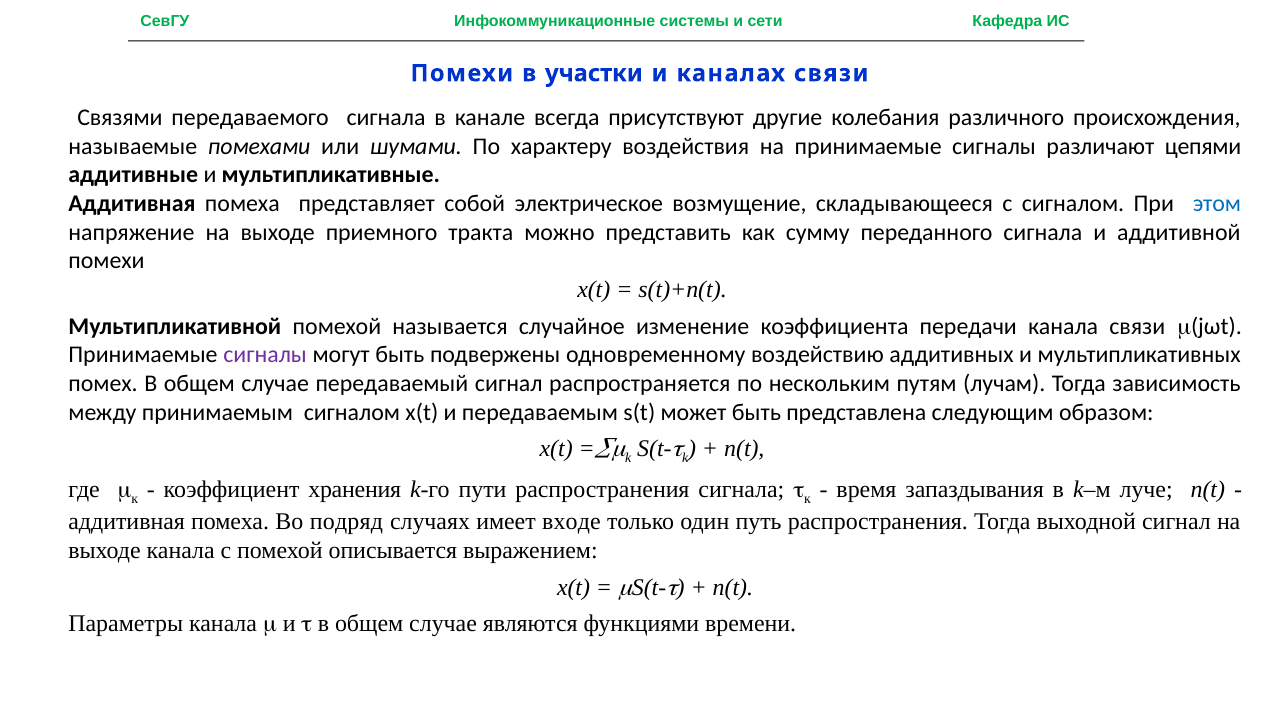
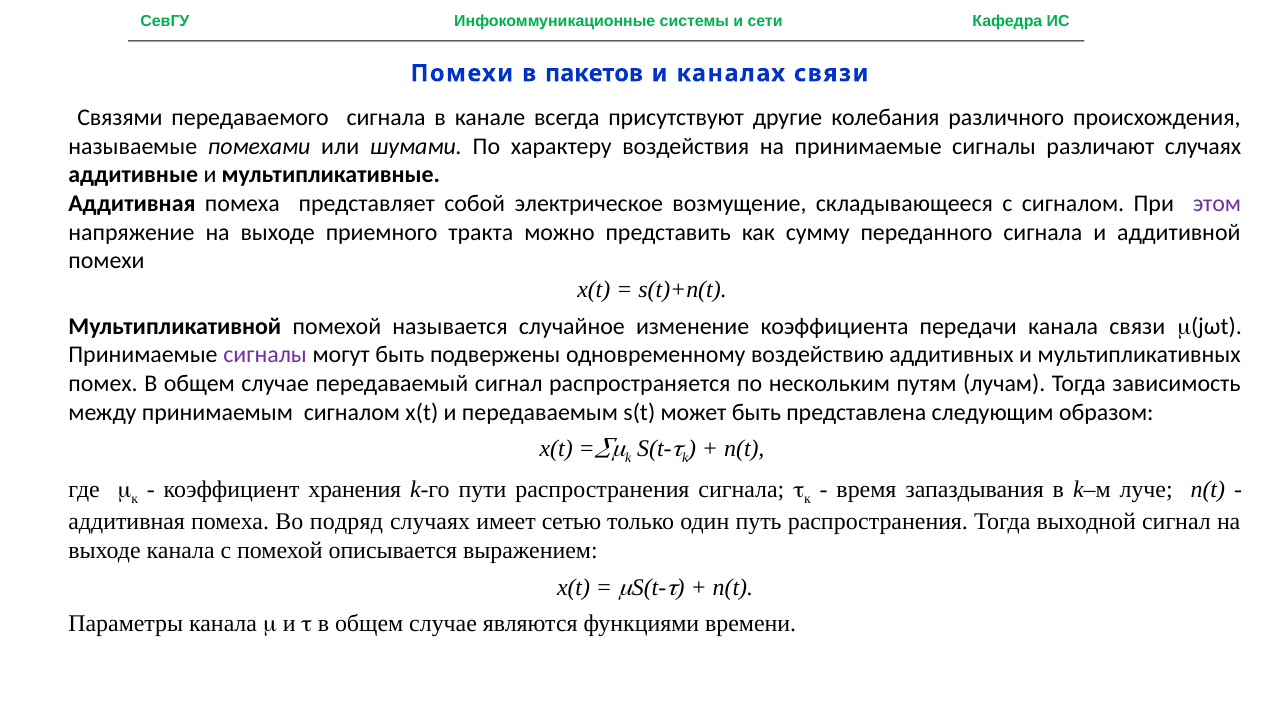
участки: участки -> пакетов (594, 73)
различают цепями: цепями -> случаях (1203, 146)
этом colour: blue -> purple (1217, 204)
входе: входе -> сетью (572, 522)
